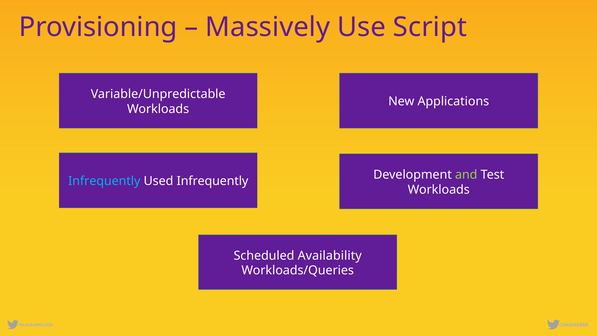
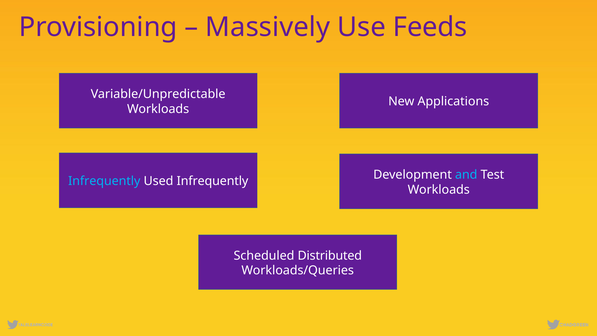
Script: Script -> Feeds (430, 27)
and colour: light green -> light blue (466, 175)
Availability: Availability -> Distributed (330, 255)
